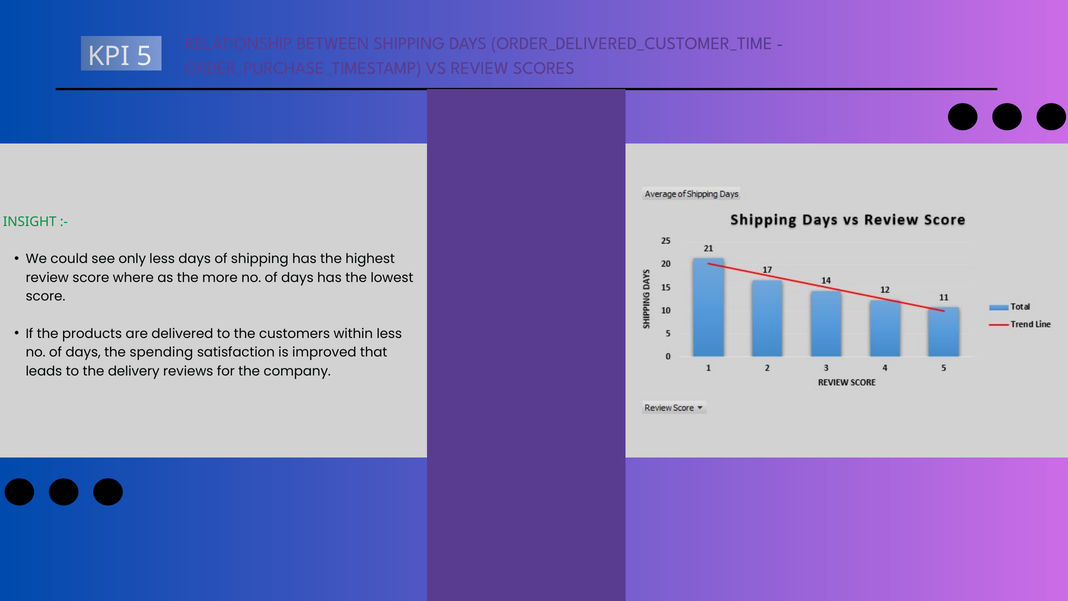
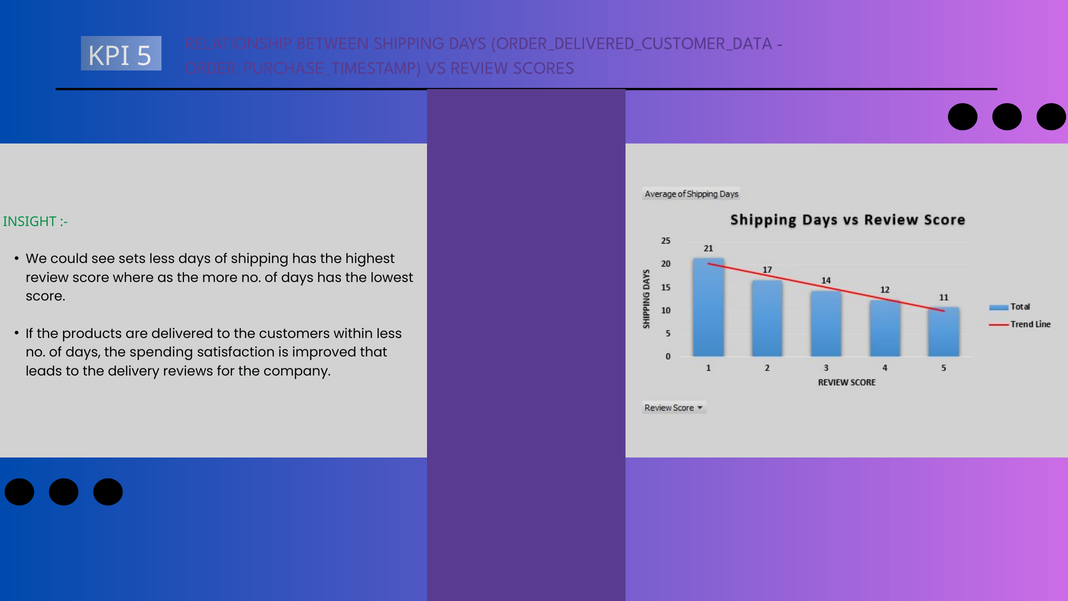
ORDER_DELIVERED_CUSTOMER_TIME: ORDER_DELIVERED_CUSTOMER_TIME -> ORDER_DELIVERED_CUSTOMER_DATA (632, 43)
only: only -> sets (132, 259)
